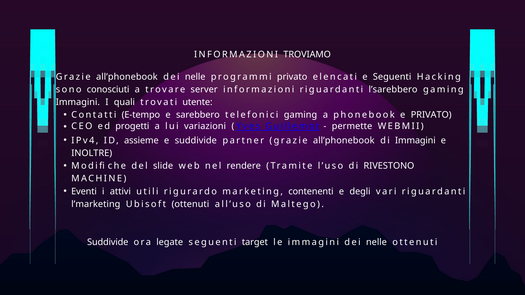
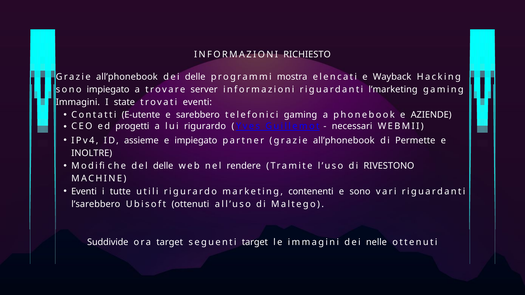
TROVIAMO: TROVIAMO -> RICHIESTO (307, 54)
nelle: nelle -> delle (195, 77)
programmi privato: privato -> mostra (292, 77)
e Seguenti: Seguenti -> Wayback (392, 77)
sono conosciuti: conosciuti -> impiegato (108, 90)
l’sarebbero: l’sarebbero -> l’marketing (393, 90)
quali: quali -> state (124, 102)
trovati utente: utente -> eventi (197, 102)
E-tempo: E-tempo -> E-utente (141, 115)
e PRIVATO: PRIVATO -> AZIENDE (431, 115)
lui variazioni: variazioni -> rigurardo (205, 126)
permette: permette -> necessari (352, 126)
e suddivide: suddivide -> impiegato (196, 141)
di Immagini: Immagini -> Permette (415, 141)
del slide: slide -> delle (163, 166)
attivi: attivi -> tutte (120, 192)
e degli: degli -> sono (360, 192)
l’marketing: l’marketing -> l’sarebbero (96, 204)
ora legate: legate -> target (170, 242)
